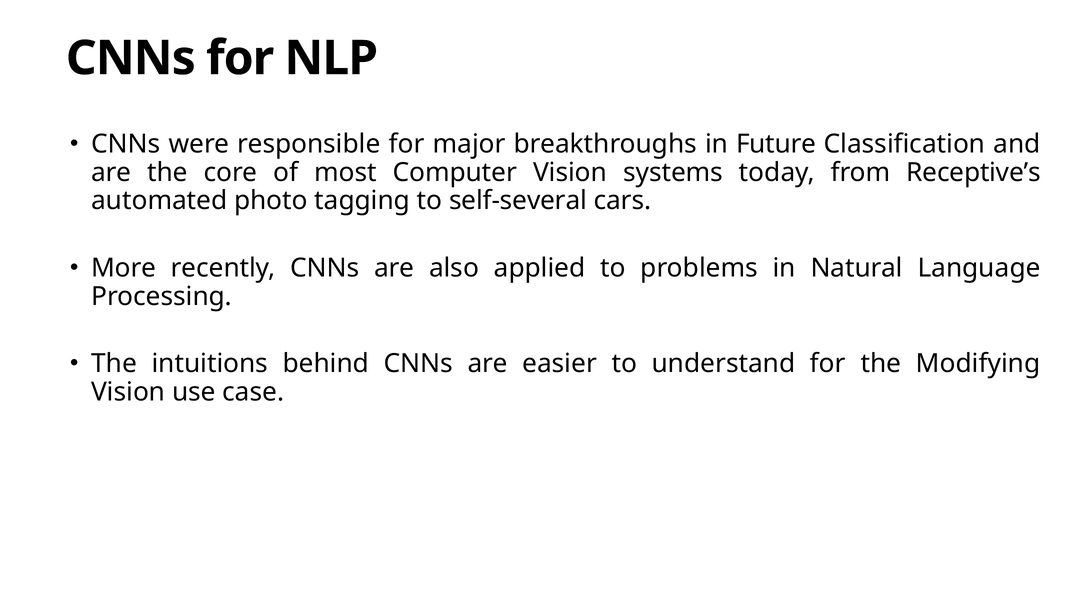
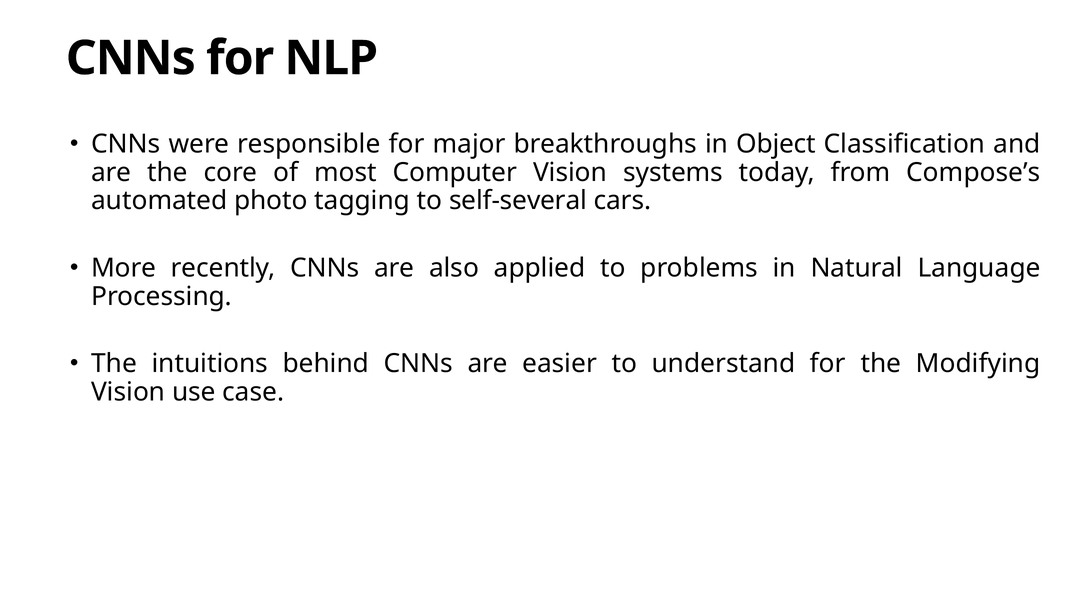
Future: Future -> Object (776, 144)
Receptive’s: Receptive’s -> Compose’s (973, 173)
